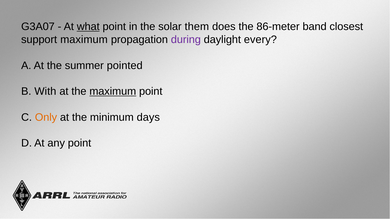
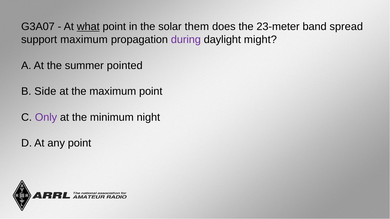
86-meter: 86-meter -> 23-meter (278, 27)
closest: closest -> spread (346, 27)
every: every -> might (260, 40)
With: With -> Side (45, 91)
maximum underline: present -> none (113, 91)
Only colour: orange -> purple (46, 117)
days: days -> night (148, 117)
